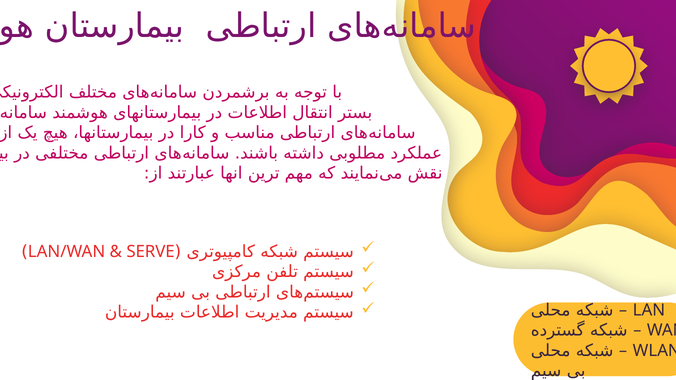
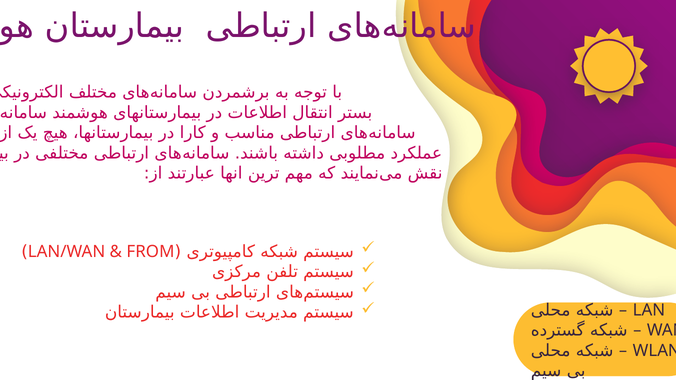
SERVE: SERVE -> FROM (150, 252)
